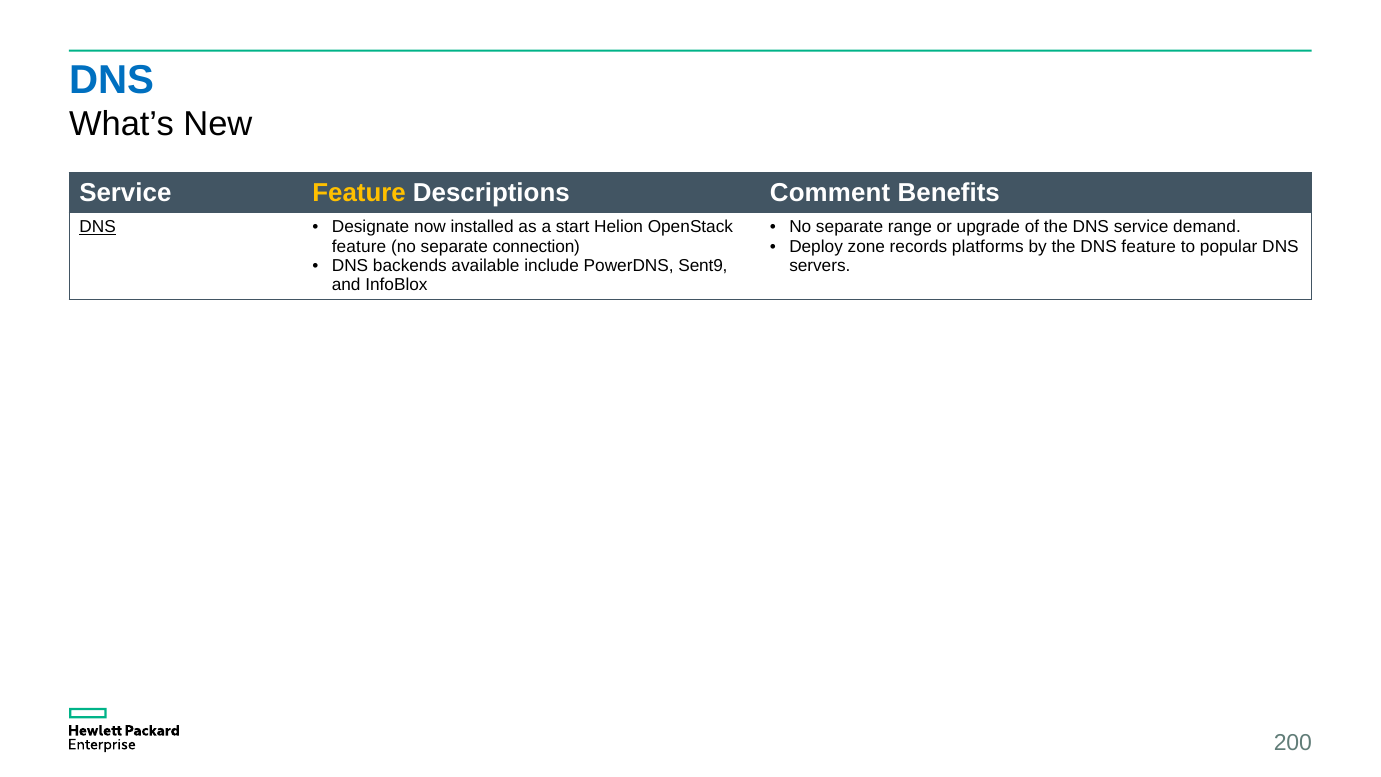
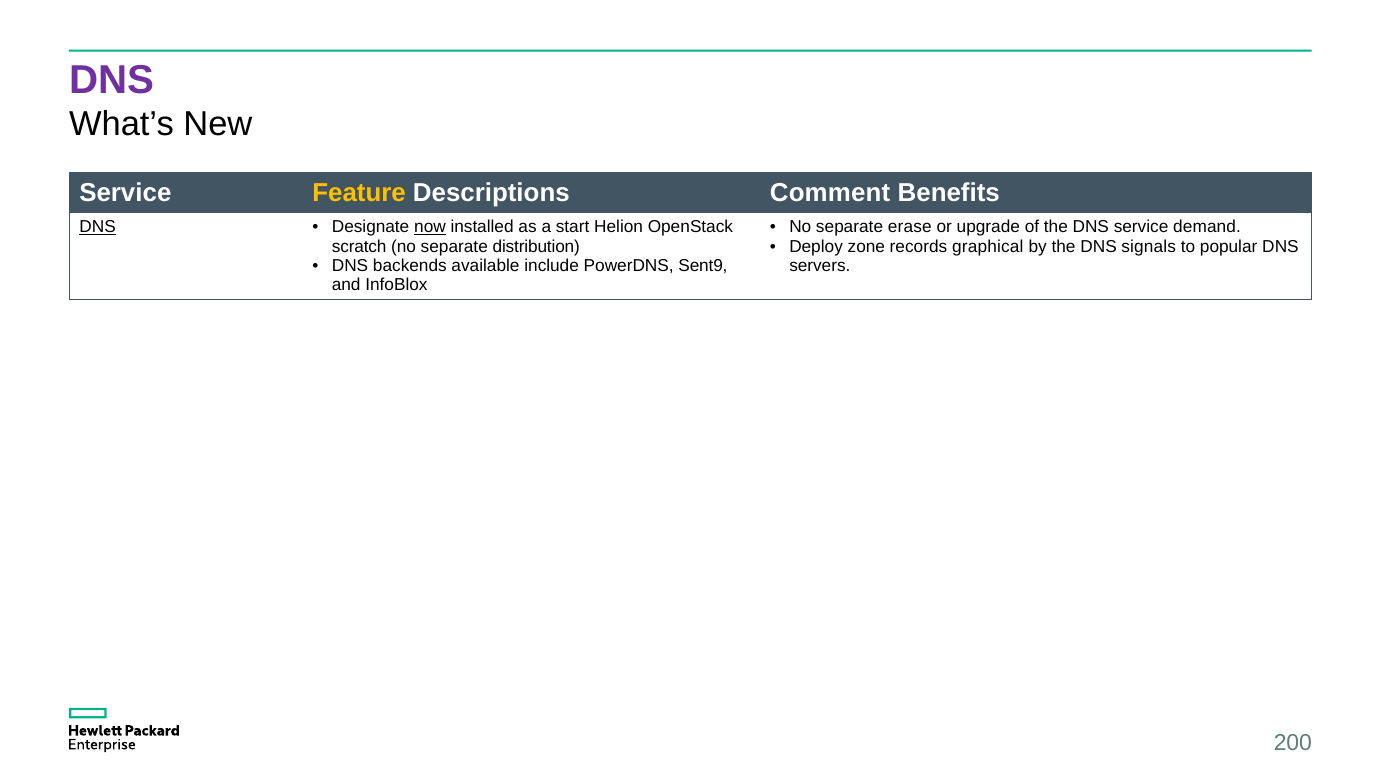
DNS colour: blue -> purple (111, 81)
now underline: none -> present (430, 227)
range: range -> erase (910, 227)
platforms: platforms -> graphical (988, 247)
DNS feature: feature -> signals (1149, 247)
feature: feature -> scratch (359, 247)
connection: connection -> distribution (536, 247)
